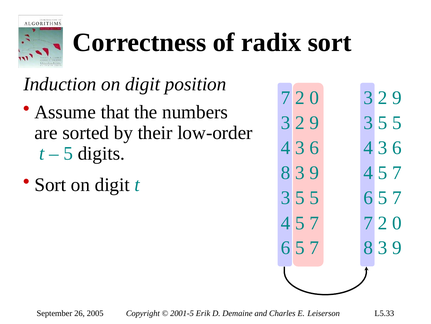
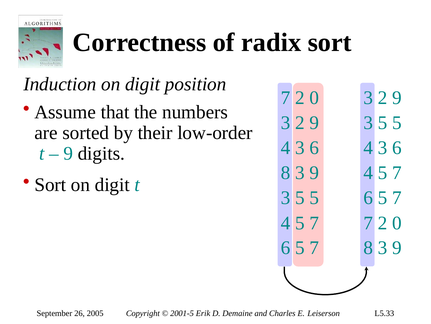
5: 5 -> 9 (68, 153)
